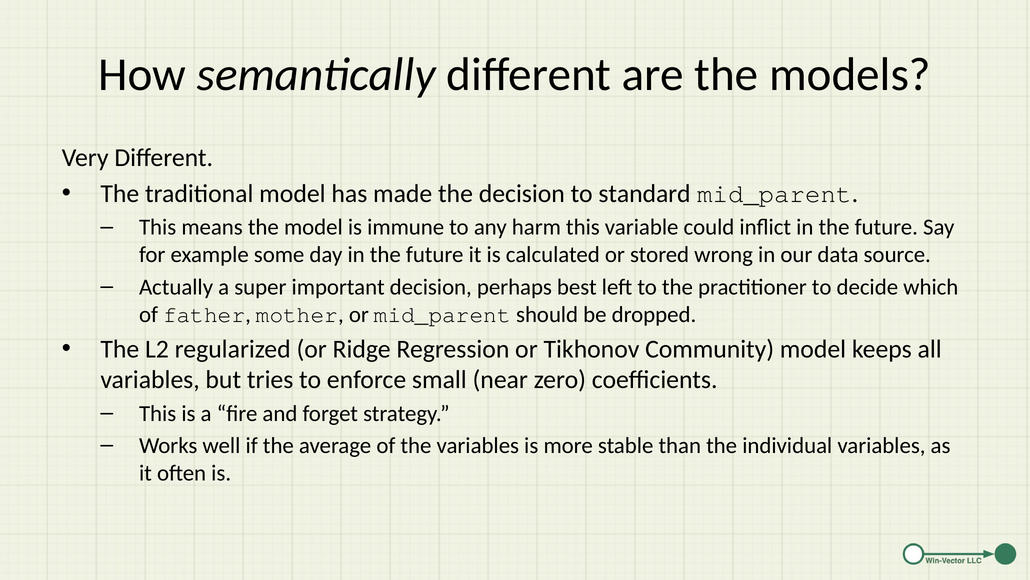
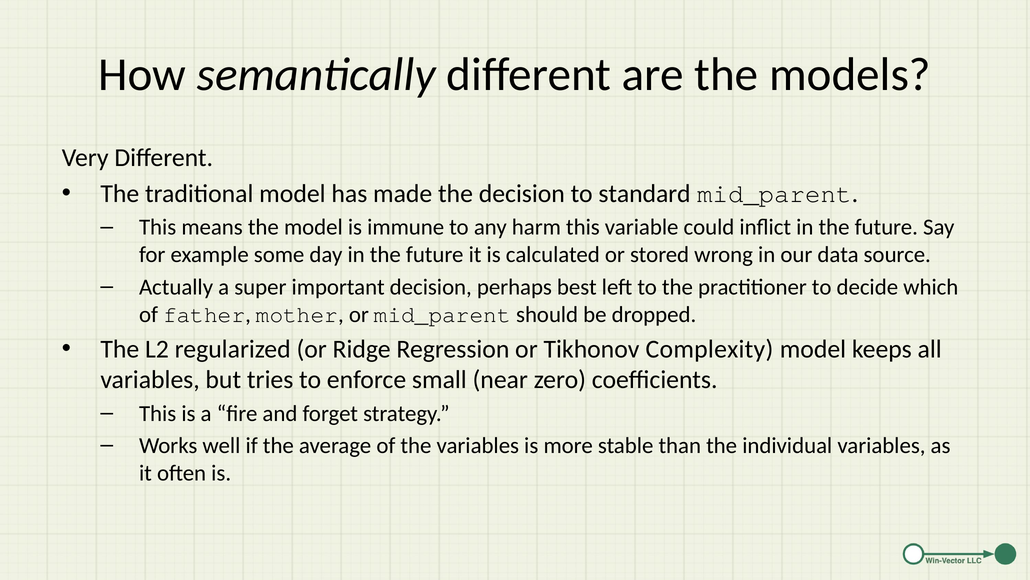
Community: Community -> Complexity (709, 349)
